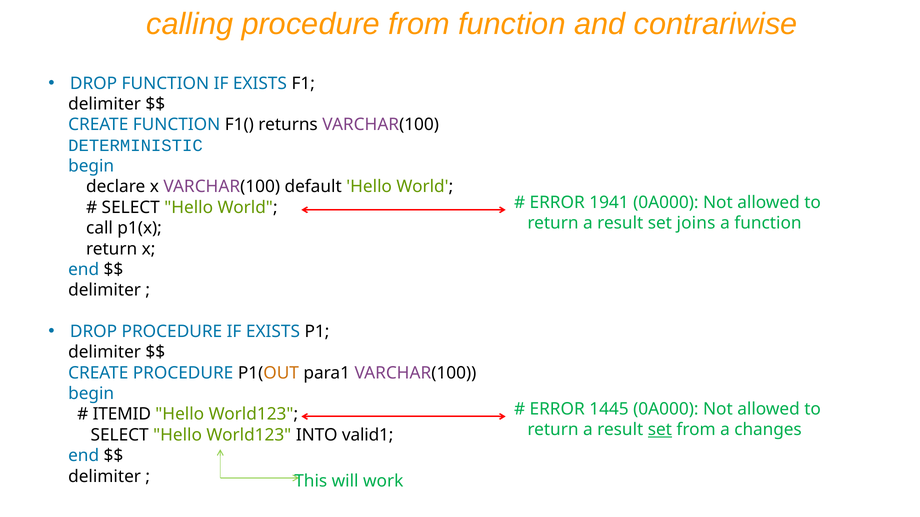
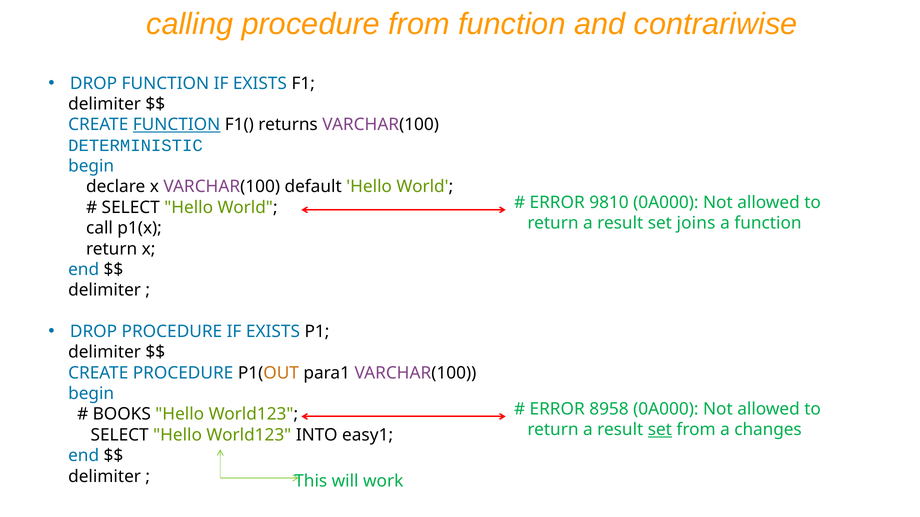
FUNCTION underline: none -> present (177, 125)
1941: 1941 -> 9810 (609, 203)
1445: 1445 -> 8958 (609, 409)
ITEMID: ITEMID -> BOOKS (122, 415)
valid1: valid1 -> easy1 (368, 435)
